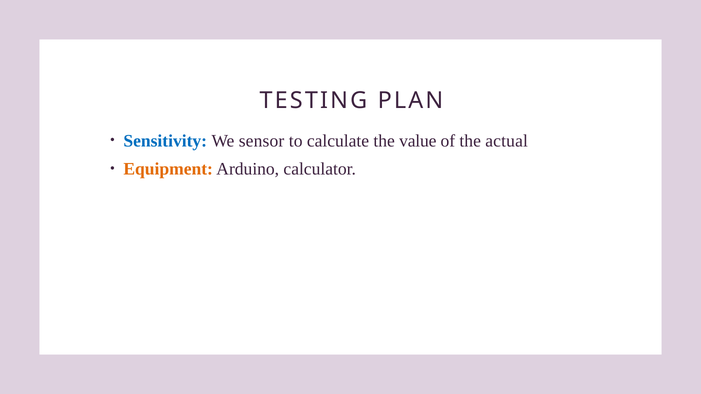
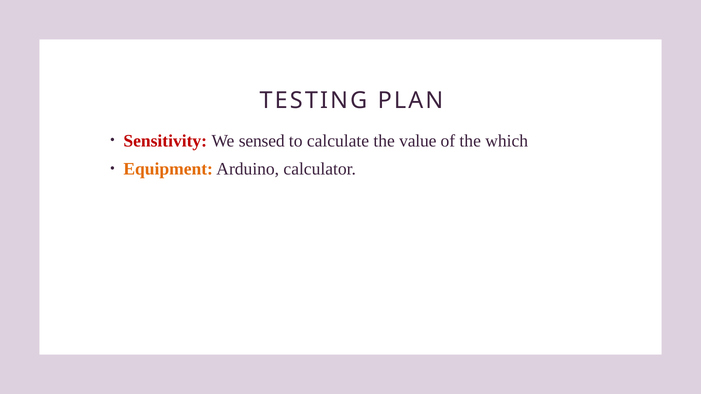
Sensitivity colour: blue -> red (165, 141)
sensor: sensor -> sensed (262, 141)
actual: actual -> which (507, 141)
